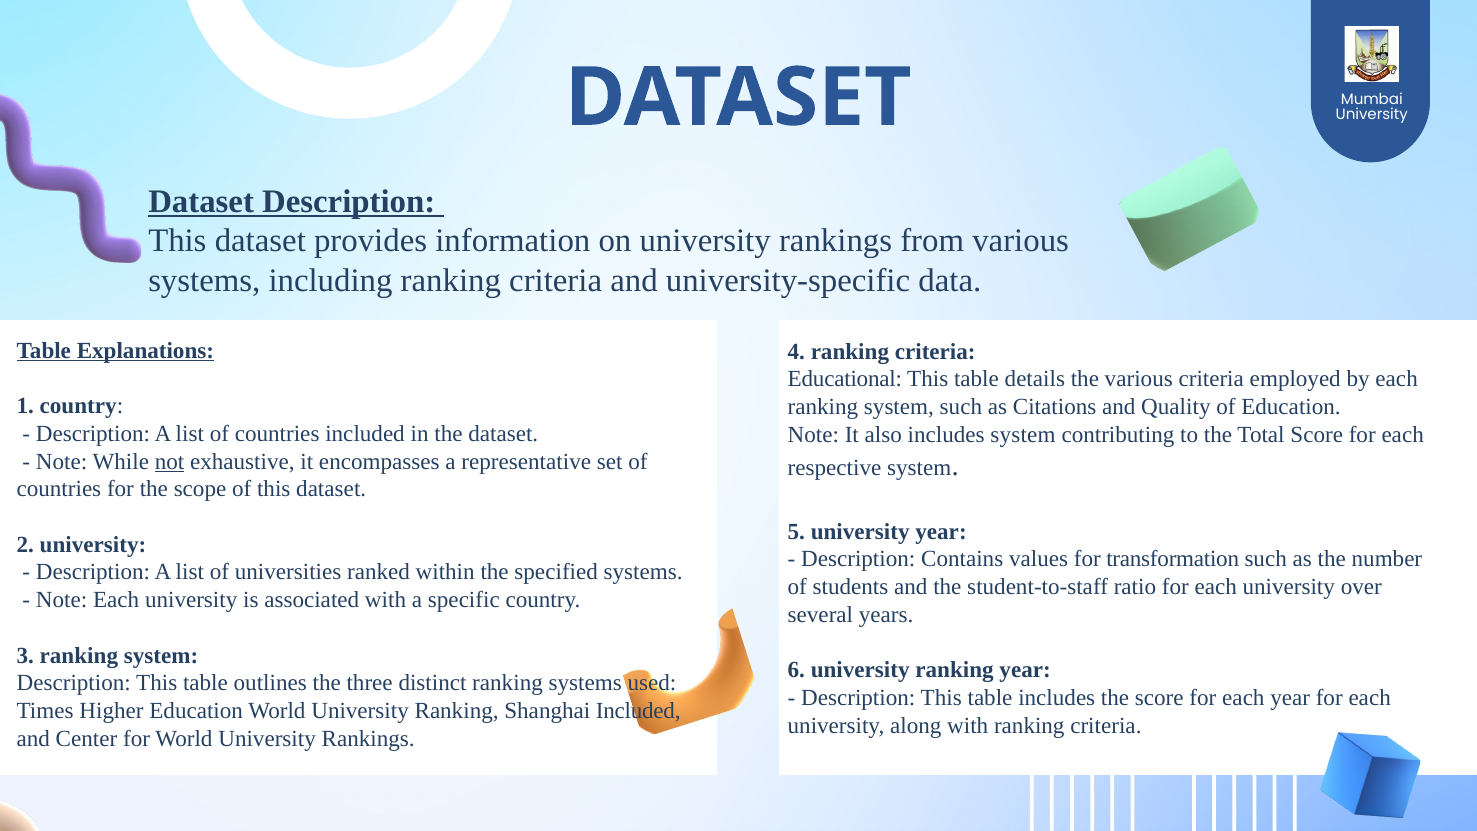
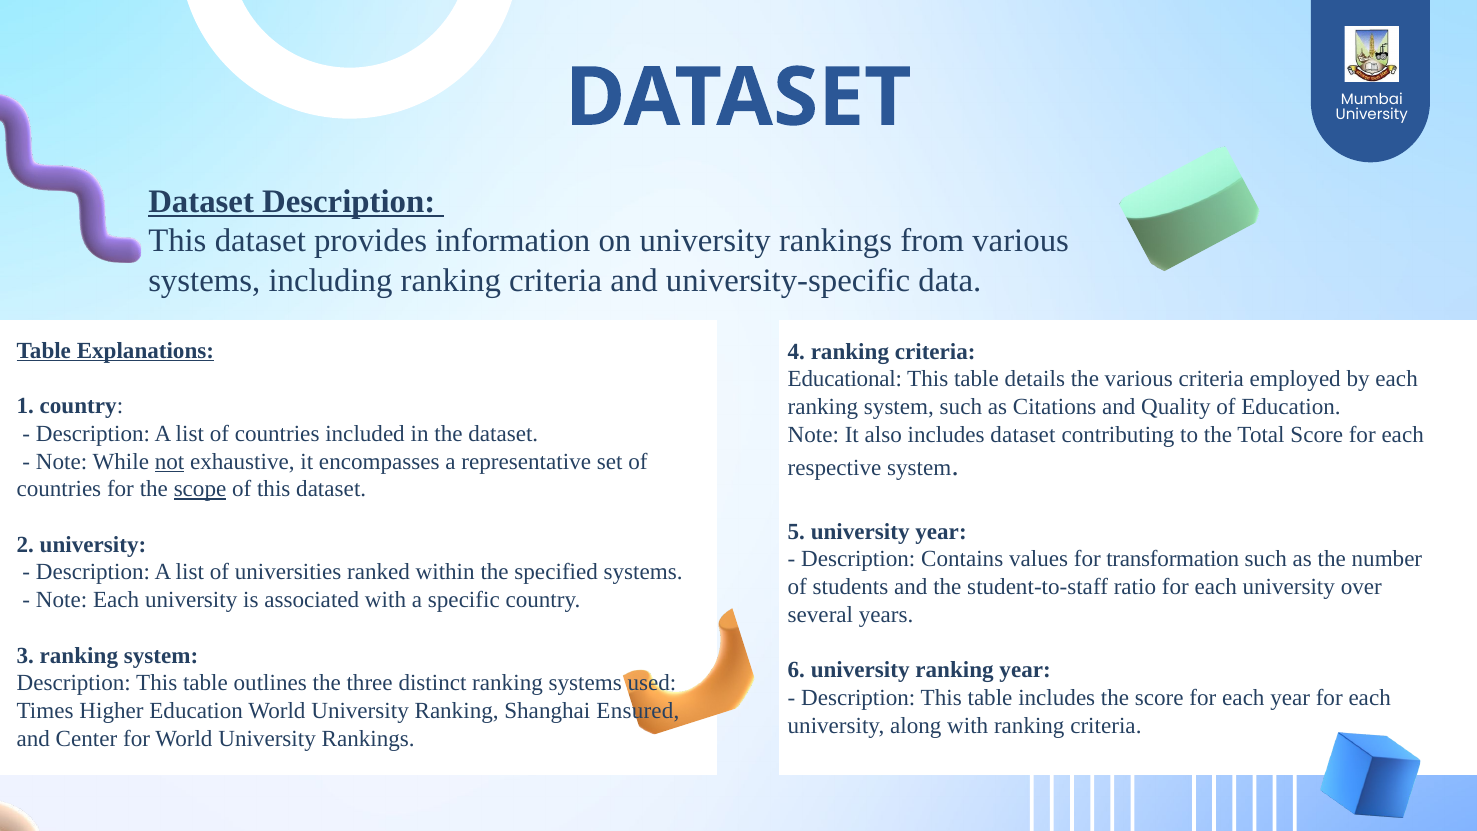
includes system: system -> dataset (1023, 435)
scope underline: none -> present (200, 489)
Shanghai Included: Included -> Ensured (638, 711)
